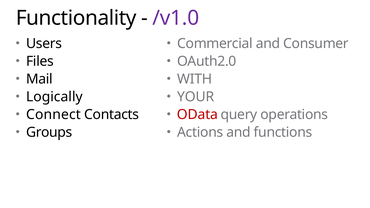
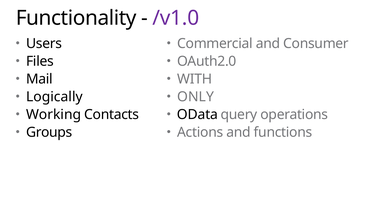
YOUR: YOUR -> ONLY (196, 97)
Connect: Connect -> Working (54, 115)
OData colour: red -> black (197, 115)
